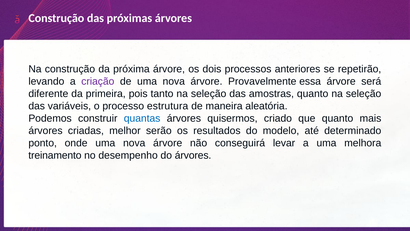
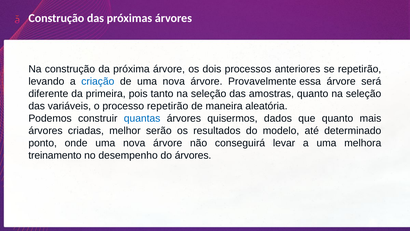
criação colour: purple -> blue (98, 81)
processo estrutura: estrutura -> repetirão (168, 106)
criado: criado -> dados (278, 118)
